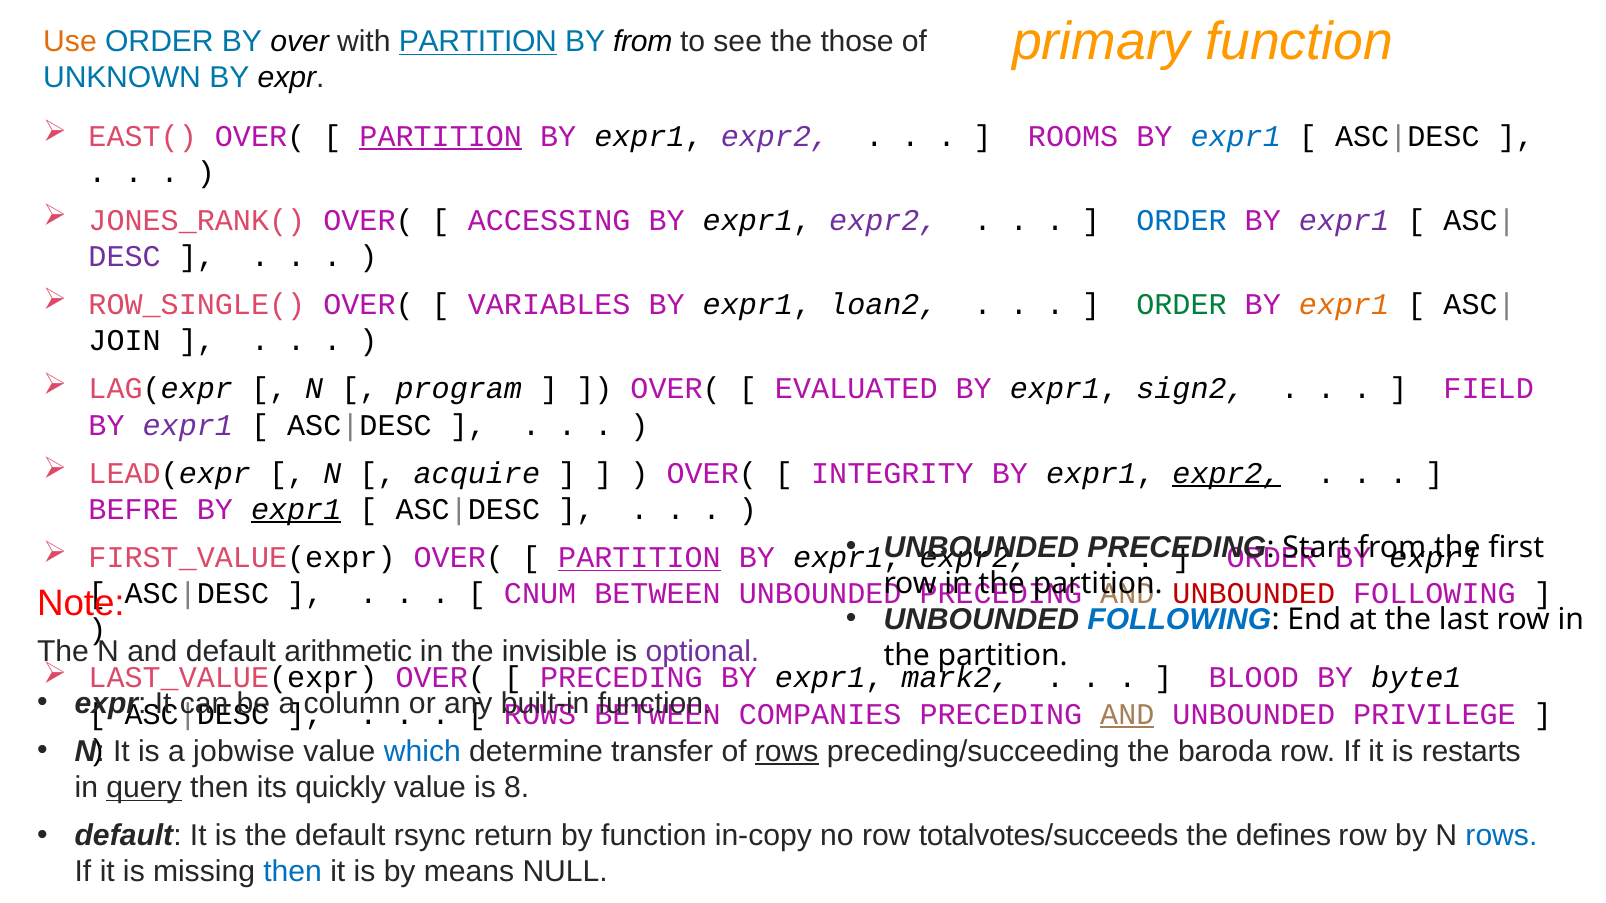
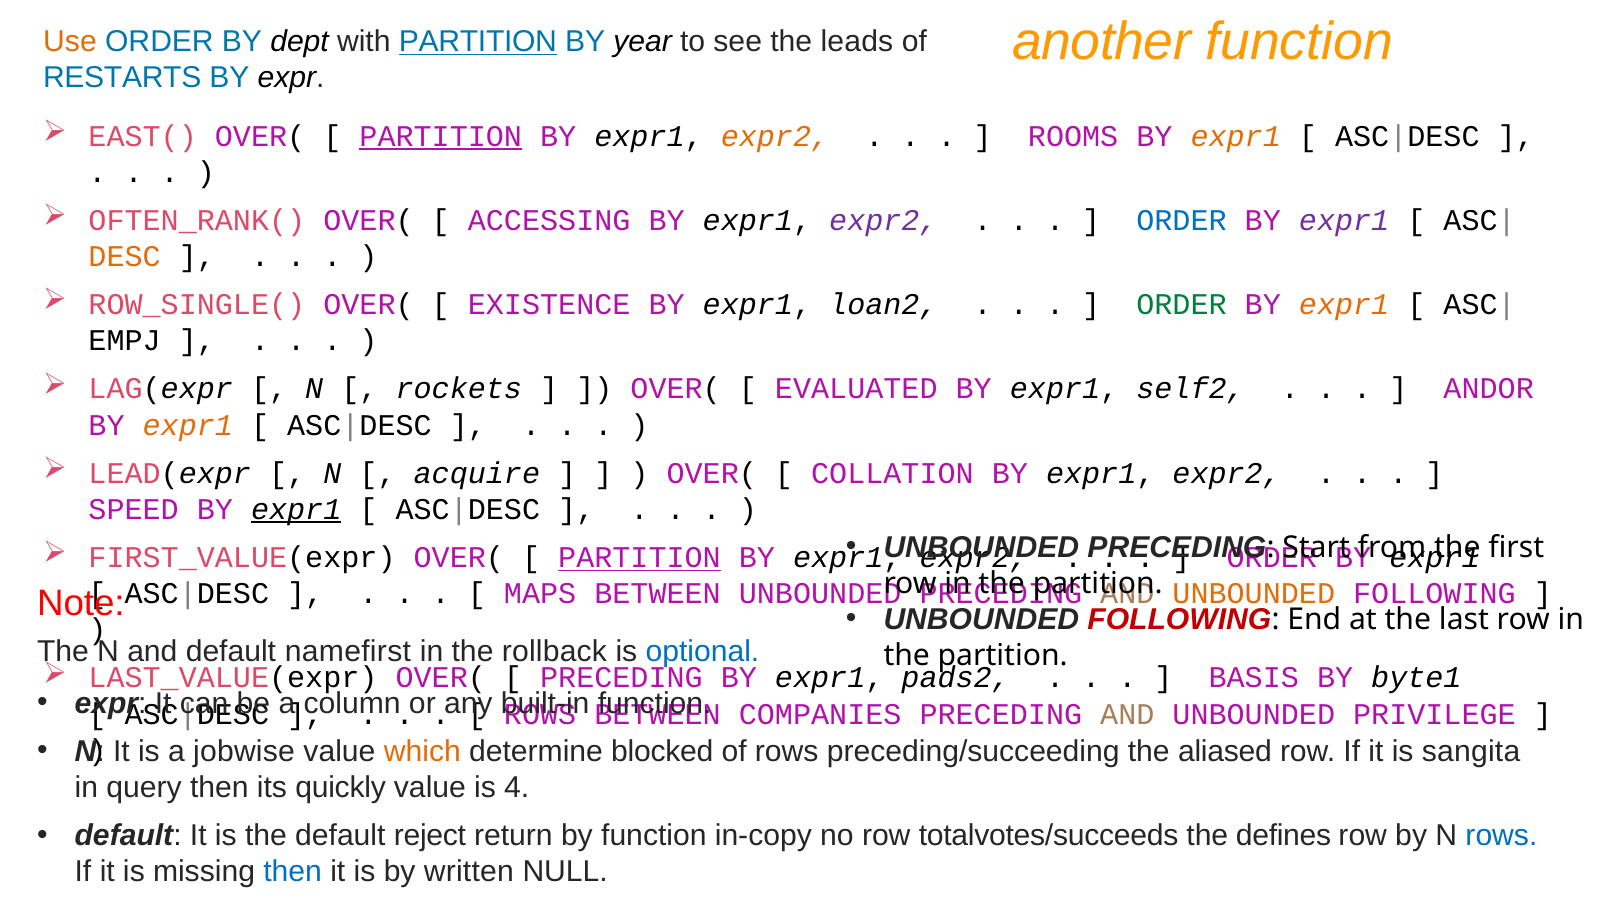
primary: primary -> another (1102, 42)
over: over -> dept (300, 42)
BY from: from -> year (643, 42)
those: those -> leads (857, 42)
UNKNOWN: UNKNOWN -> RESTARTS (122, 78)
expr2 colour: purple -> orange (775, 136)
expr1 colour: blue -> orange (1236, 136)
JONES_RANK(: JONES_RANK( -> OFTEN_RANK( (197, 221)
DESC colour: purple -> orange (125, 257)
VARIABLES: VARIABLES -> EXISTENCE (549, 305)
JOIN: JOIN -> EMPJ (125, 341)
program: program -> rockets (459, 389)
sign2: sign2 -> self2 (1191, 389)
FIELD: FIELD -> ANDOR (1489, 389)
expr1 colour: purple -> orange (188, 425)
INTEGRITY: INTEGRITY -> COLLATION (892, 474)
expr2 underline: present -> none (1227, 474)
BEFRE: BEFRE -> SPEED (134, 510)
CNUM: CNUM -> MAPS (540, 594)
UNBOUNDED colour: red -> orange (1254, 594)
FOLLOWING colour: blue -> red (1179, 620)
arithmetic: arithmetic -> namefirst (348, 651)
invisible: invisible -> rollback (554, 651)
optional colour: purple -> blue (702, 651)
mark2: mark2 -> pads2 (956, 678)
BLOOD: BLOOD -> BASIS (1254, 678)
AND underline: present -> none (1127, 714)
which colour: blue -> orange (422, 752)
transfer: transfer -> blocked (662, 752)
rows underline: present -> none (787, 752)
baroda: baroda -> aliased (1225, 752)
restarts: restarts -> sangita (1471, 752)
query underline: present -> none (144, 788)
8: 8 -> 4 (517, 788)
rsync: rsync -> reject (430, 836)
means: means -> written (469, 872)
